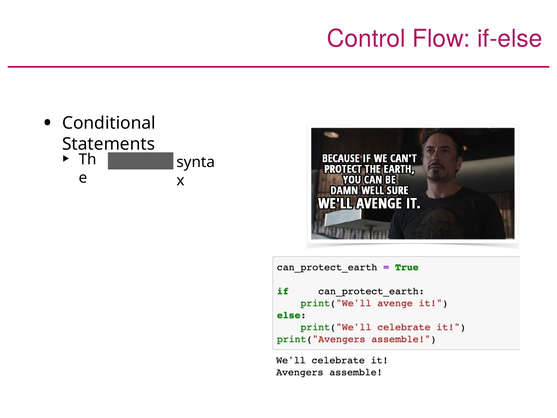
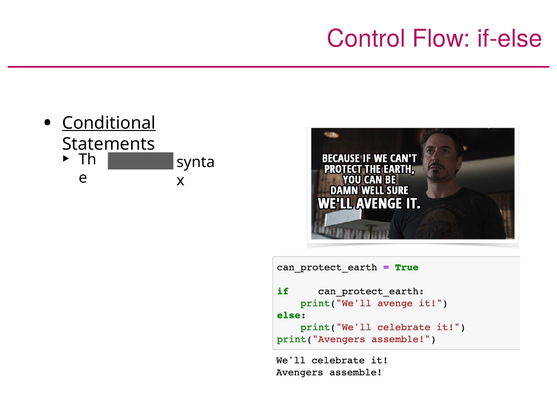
Conditional underline: none -> present (109, 123)
